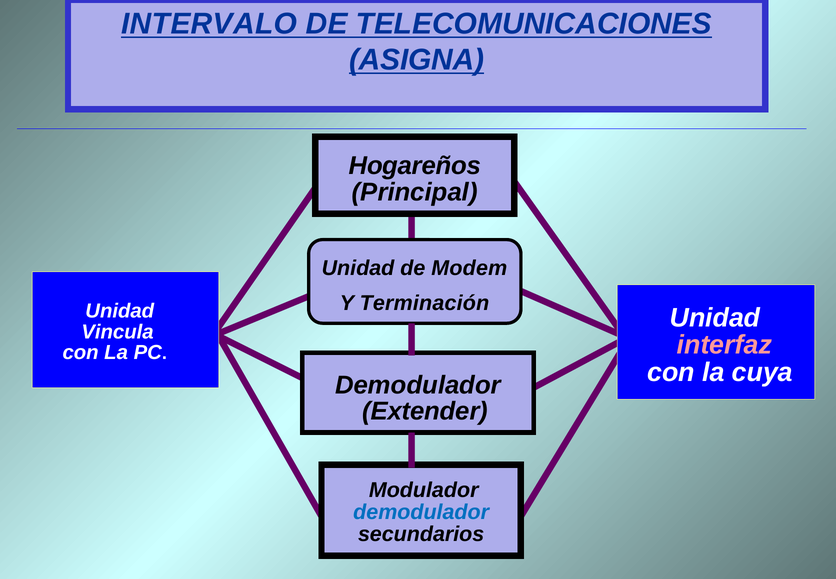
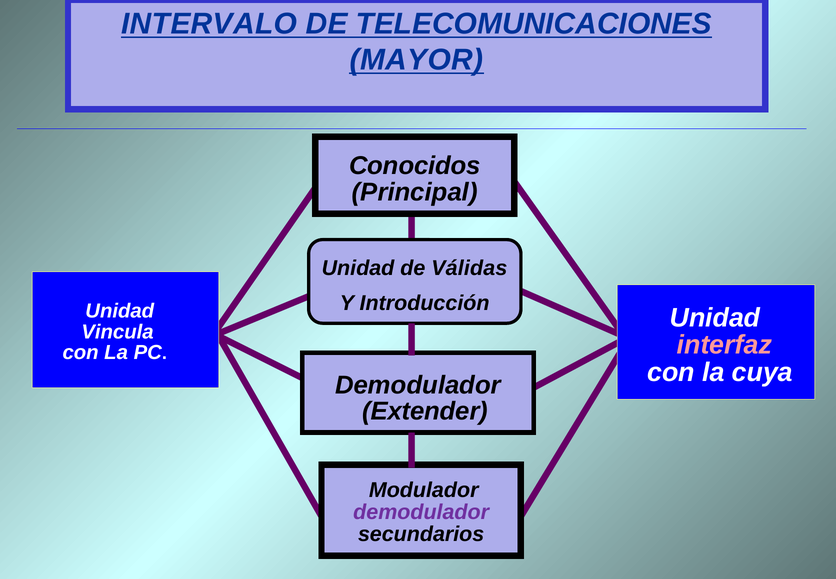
ASIGNA: ASIGNA -> MAYOR (416, 60)
Hogareños: Hogareños -> Conocidos (415, 166)
Modem: Modem -> Válidas (469, 268)
Terminación: Terminación -> Introducción (425, 303)
demodulador colour: blue -> purple (421, 512)
